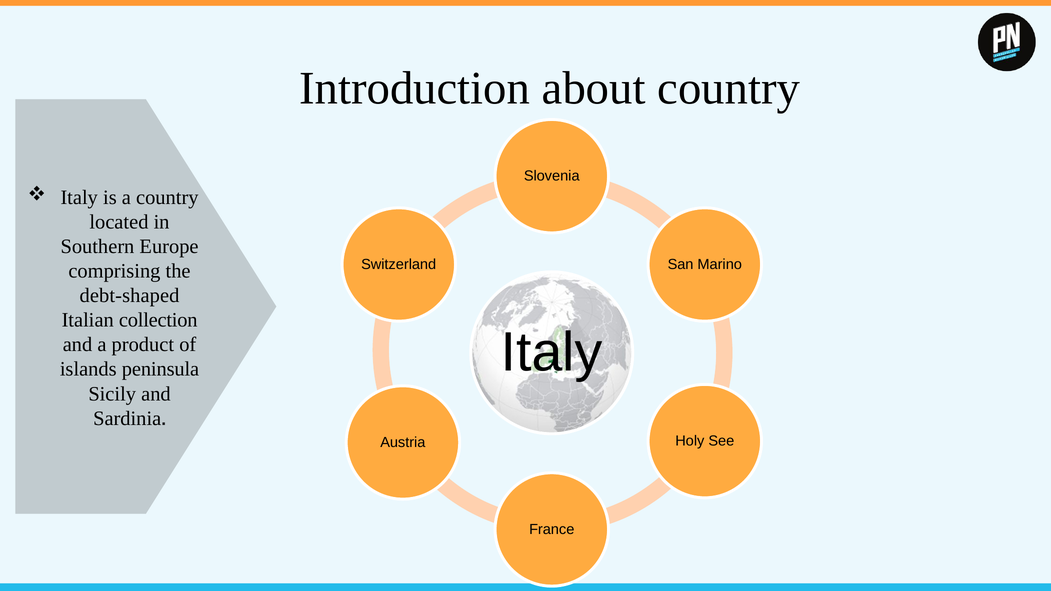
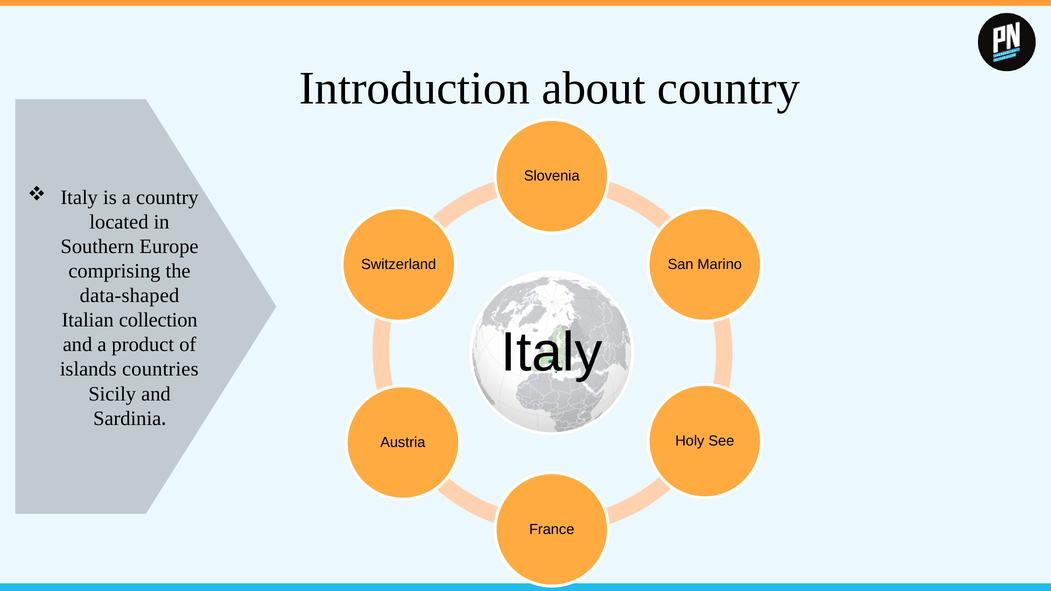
debt-shaped: debt-shaped -> data-shaped (129, 296)
peninsula: peninsula -> countries (160, 369)
